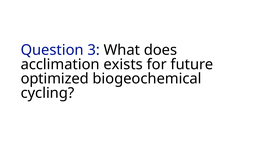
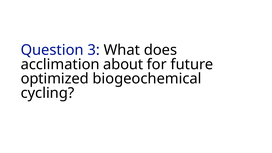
exists: exists -> about (123, 64)
